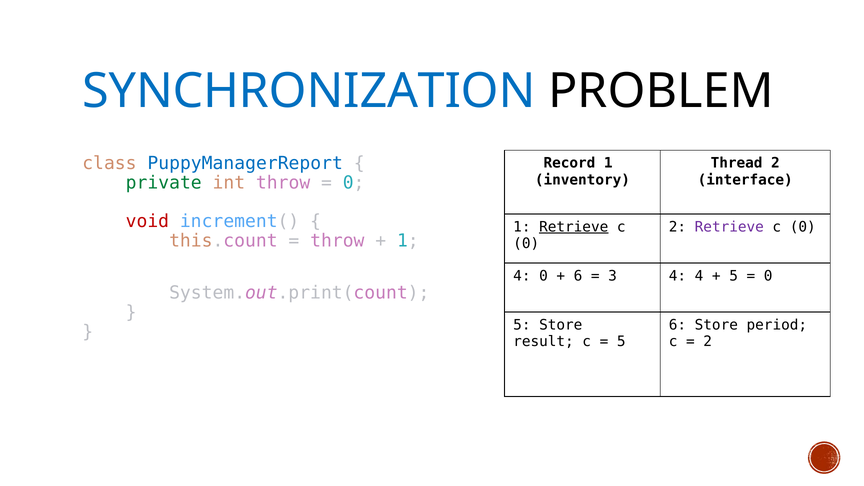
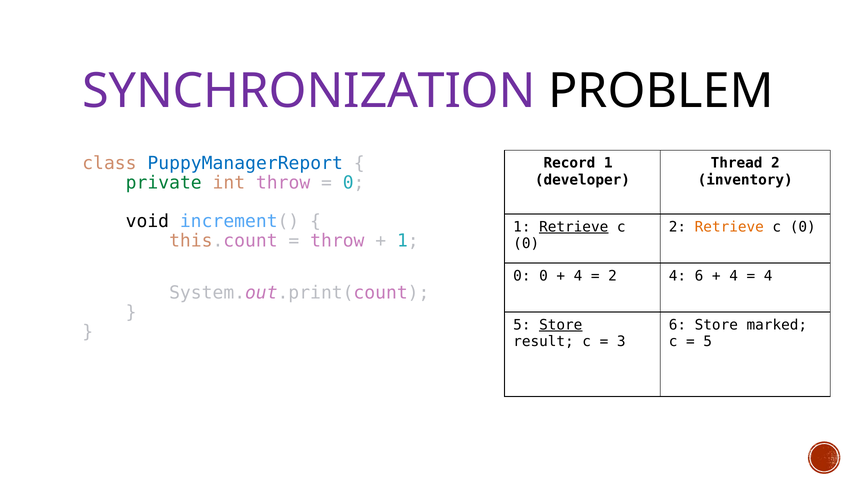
SYNCHRONIZATION colour: blue -> purple (309, 91)
inventory: inventory -> developer (582, 180)
interface: interface -> inventory (745, 180)
void colour: red -> black (147, 222)
Retrieve colour: purple -> orange (729, 227)
4: 4 -> 0 (522, 276)
6: 6 -> 4 (578, 276)
3: 3 -> 2 (613, 276)
4 4: 4 -> 6 (699, 276)
5: 5 -> 4 (734, 276)
0: 0 -> 4 (768, 276)
Store underline: none -> present (561, 325)
period: period -> marked (777, 325)
5: 5 -> 3 (621, 341)
2: 2 -> 5 (708, 341)
